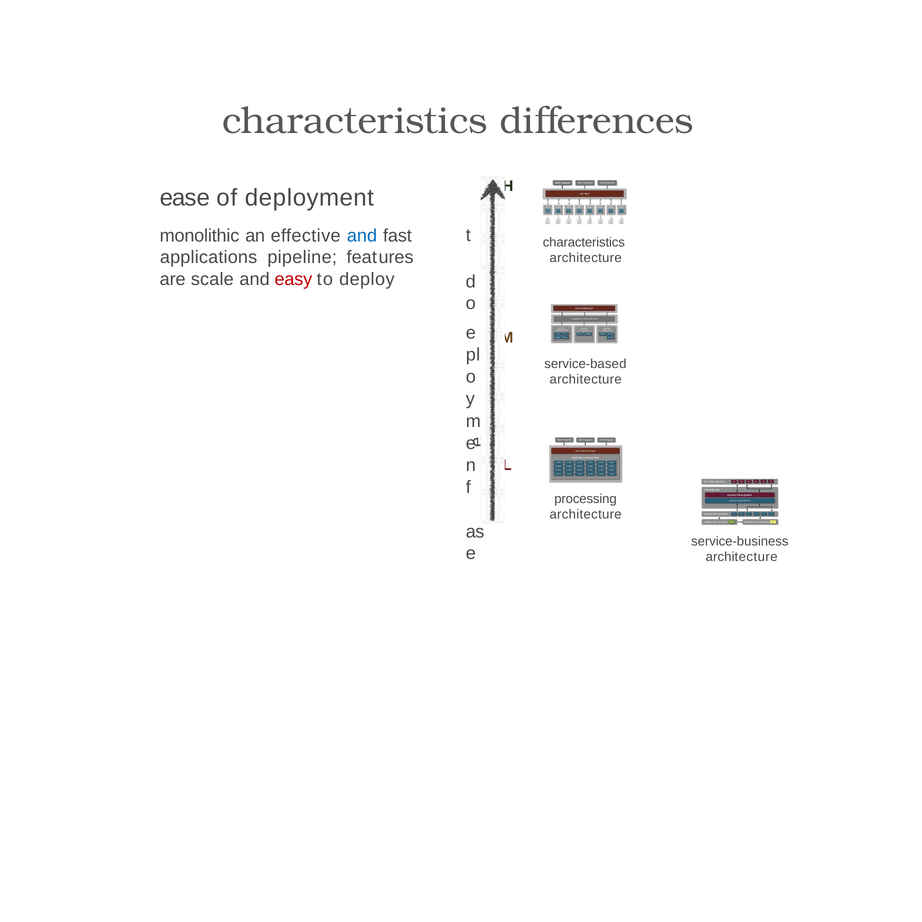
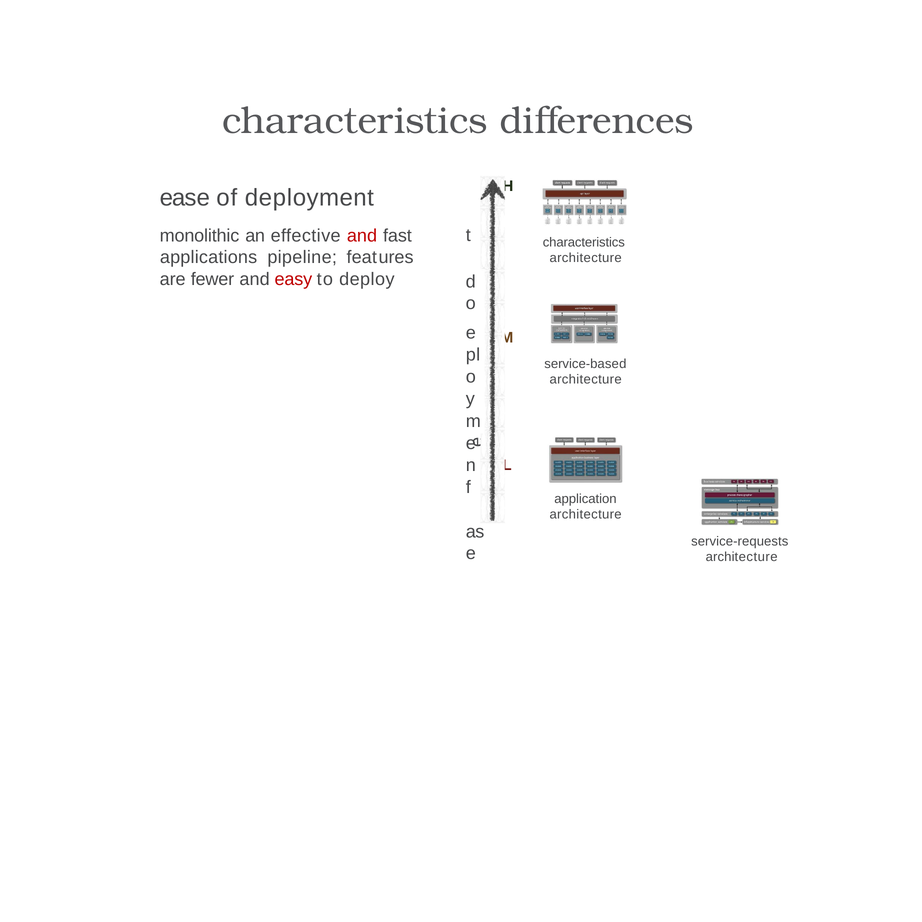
and colour: blue -> red (362, 236)
scale: scale -> fewer (213, 279)
processing: processing -> application (585, 499)
service-business: service-business -> service-requests (740, 541)
